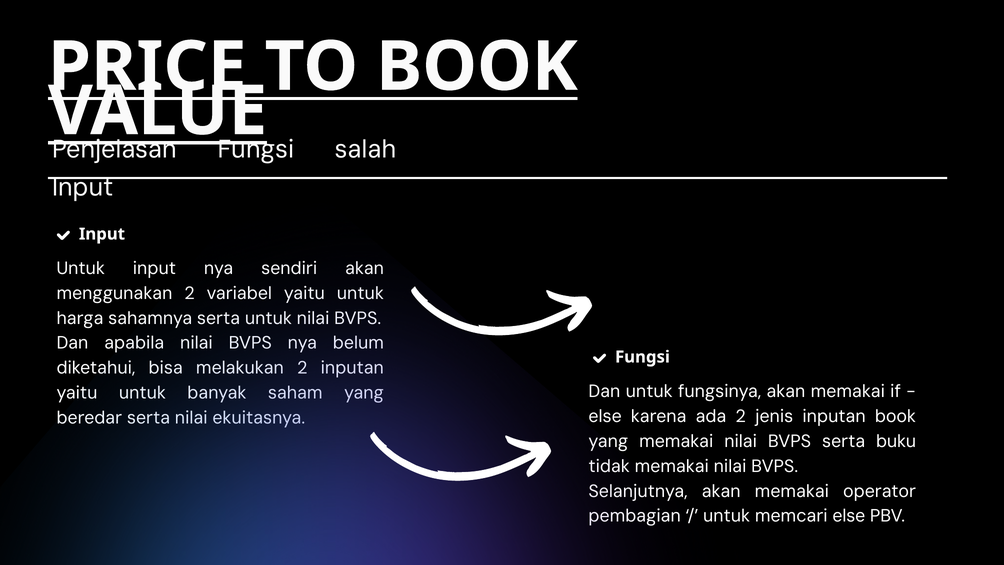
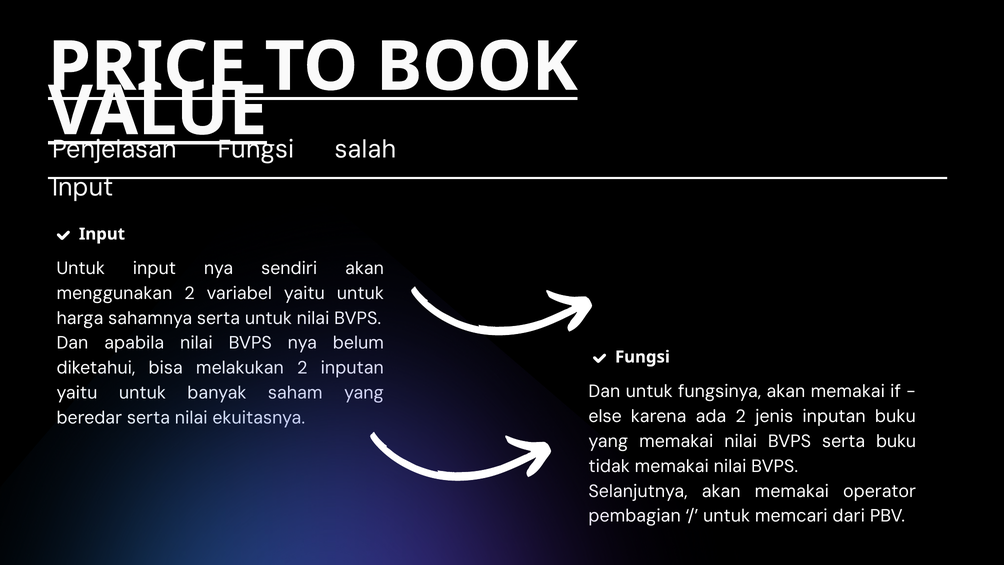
inputan book: book -> buku (895, 416)
else: else -> dari (849, 516)
